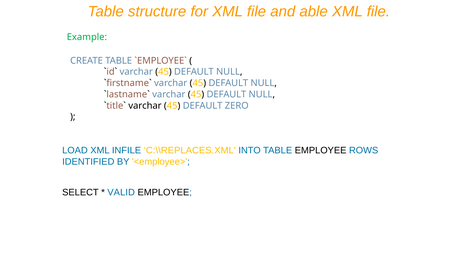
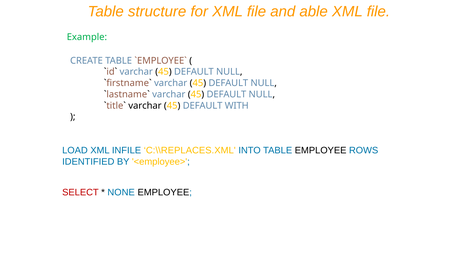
ZERO: ZERO -> WITH (237, 106)
SELECT colour: black -> red (80, 193)
VALID: VALID -> NONE (121, 193)
